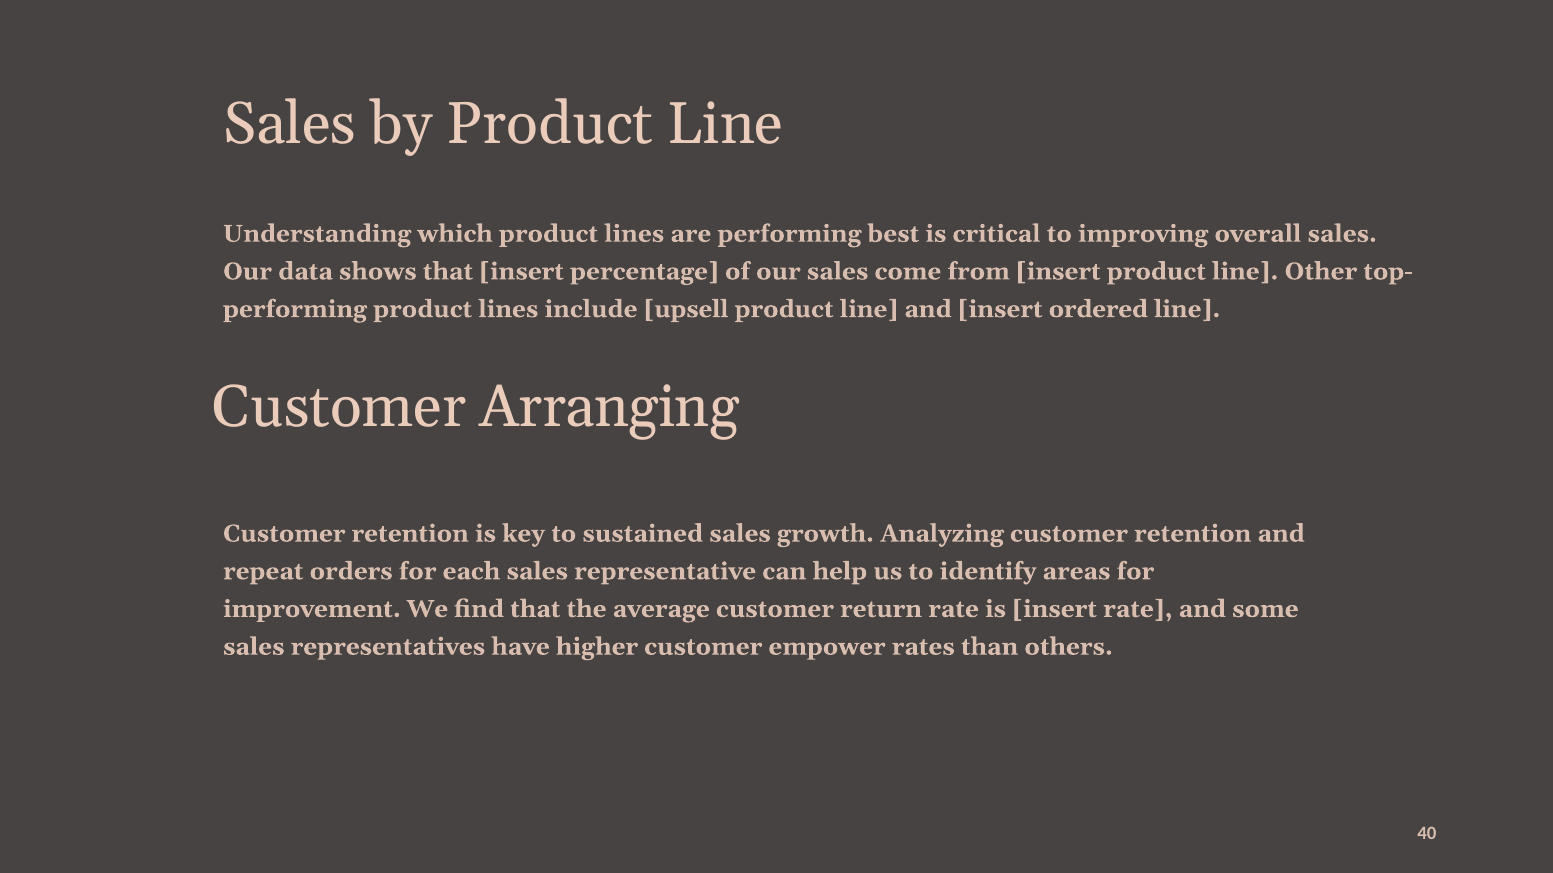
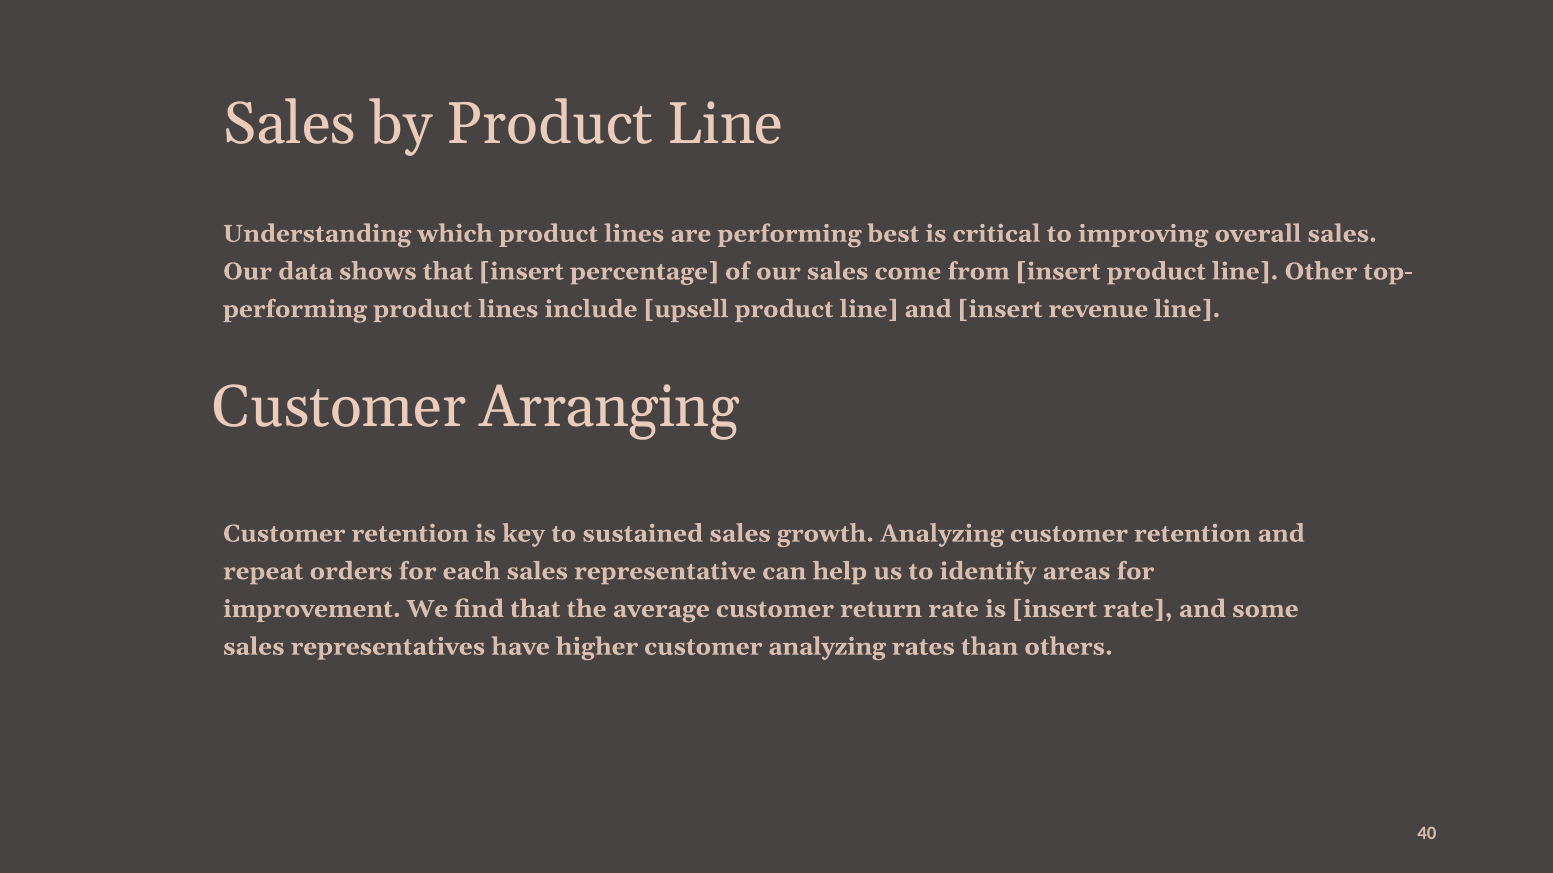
ordered: ordered -> revenue (1098, 309)
customer empower: empower -> analyzing (827, 647)
